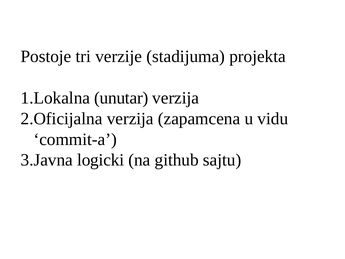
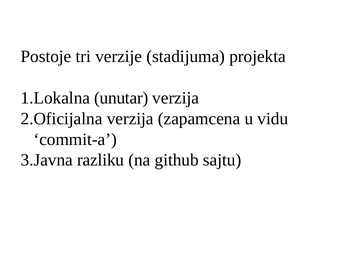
logicki: logicki -> razliku (101, 160)
